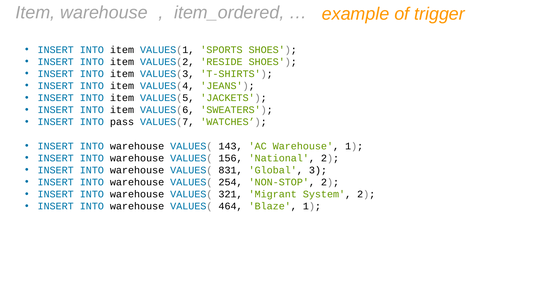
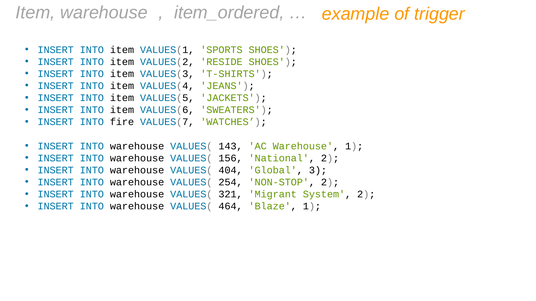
pass: pass -> fire (122, 122)
831: 831 -> 404 (231, 170)
